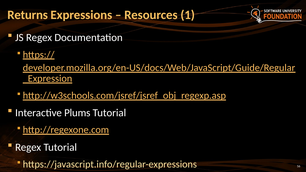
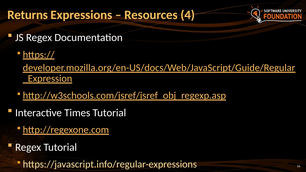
1: 1 -> 4 (188, 15)
Plums: Plums -> Times (77, 113)
